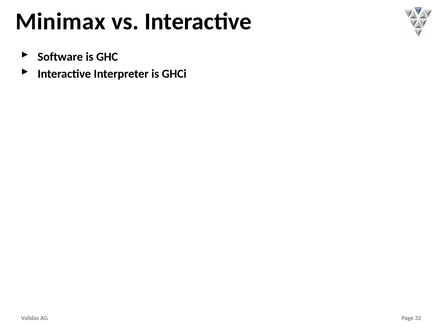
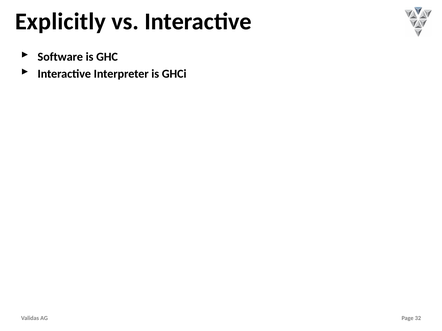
Minimax: Minimax -> Explicitly (60, 22)
